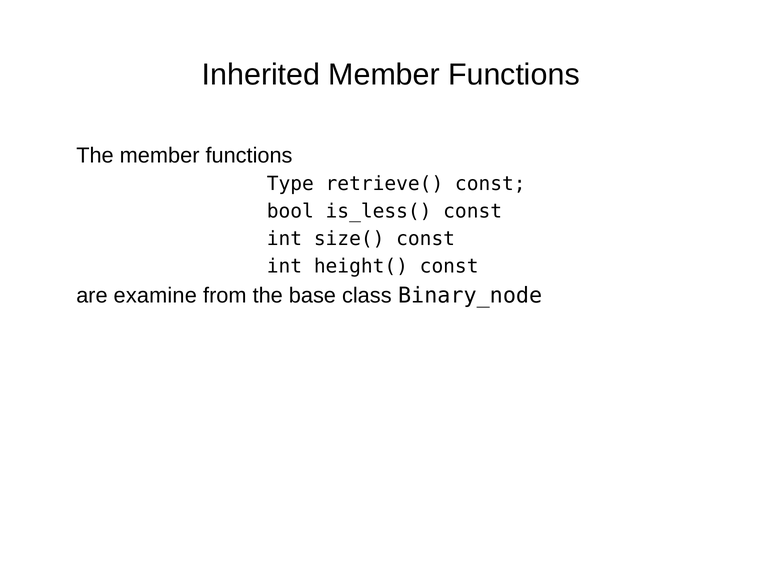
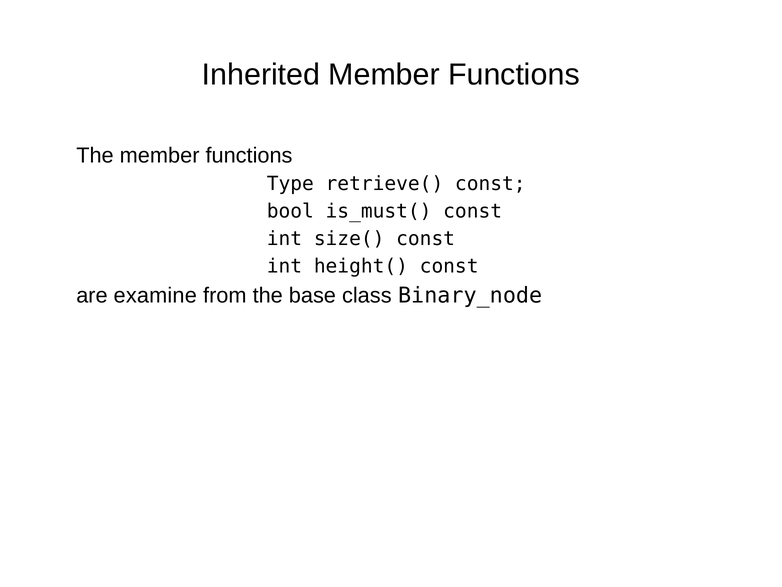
is_less(: is_less( -> is_must( (379, 211)
